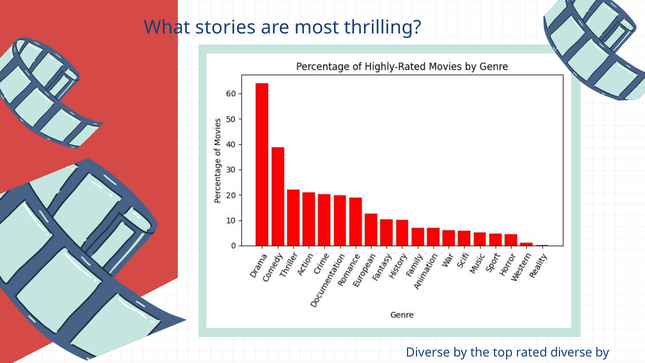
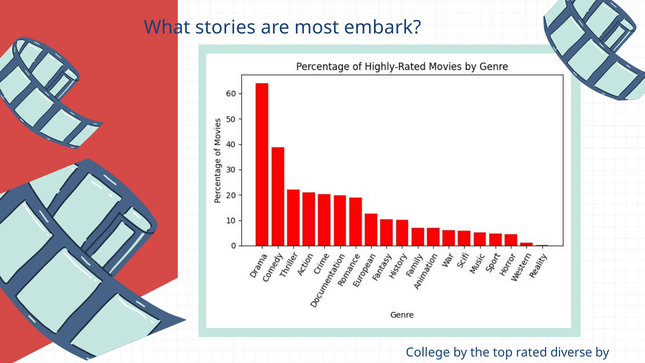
thrilling: thrilling -> embark (383, 27)
Diverse: Diverse -> College (428, 353)
